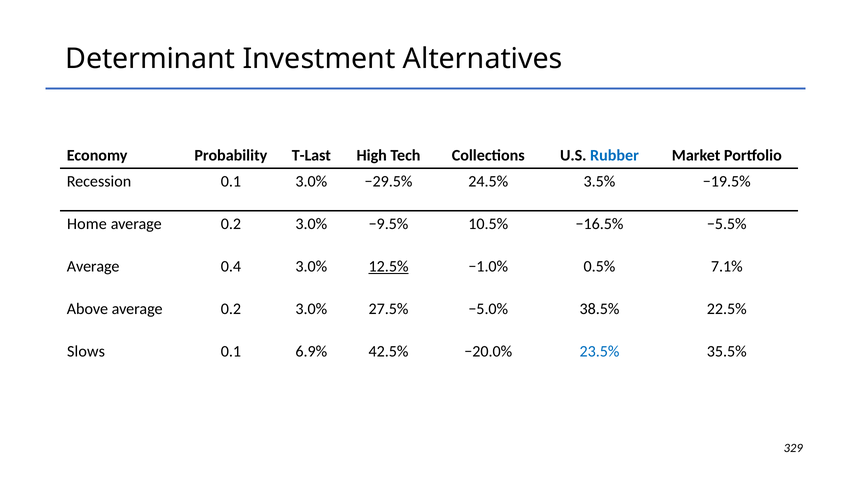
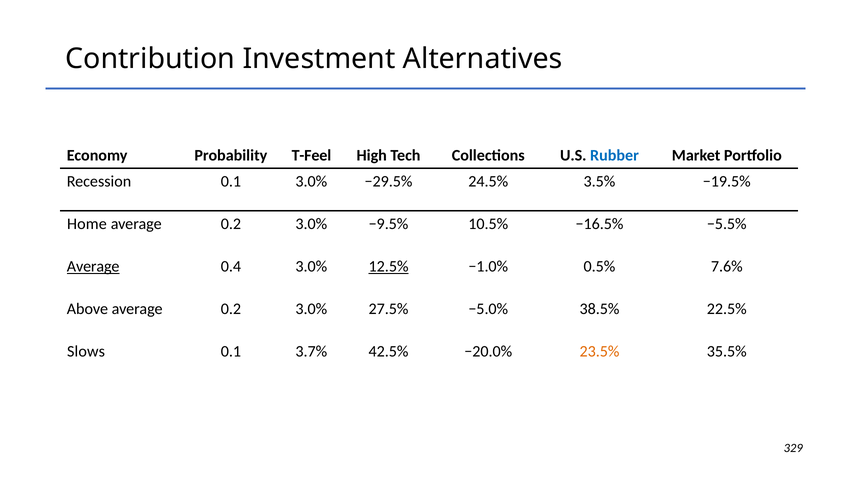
Determinant: Determinant -> Contribution (150, 59)
T-Last: T-Last -> T-Feel (311, 155)
Average underline: none -> present (93, 266)
7.1%: 7.1% -> 7.6% (727, 266)
6.9%: 6.9% -> 3.7% (311, 351)
23.5% colour: blue -> orange (599, 351)
